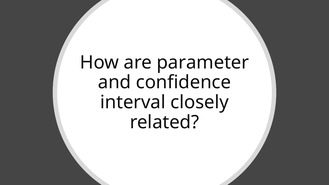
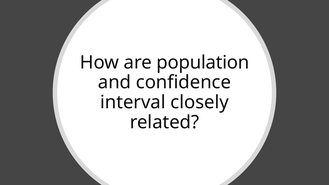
parameter: parameter -> population (203, 62)
